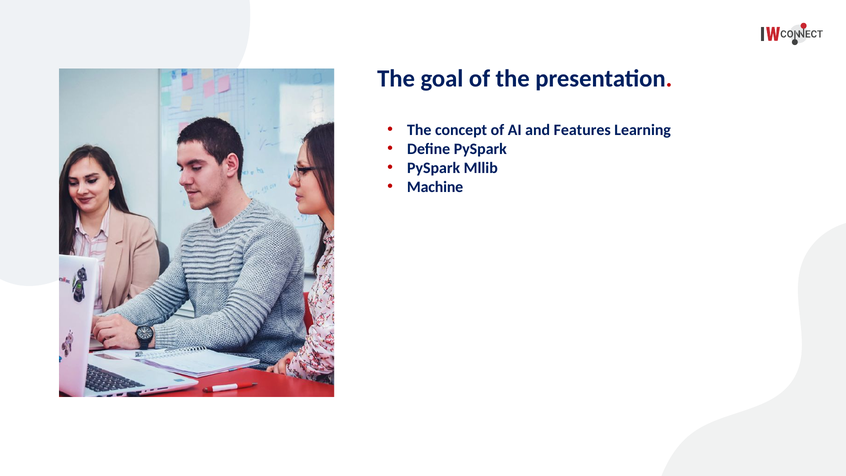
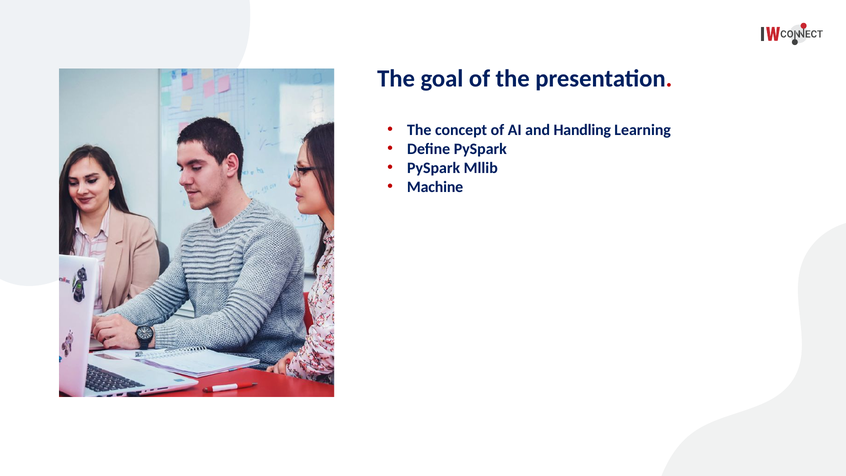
Features: Features -> Handling (582, 130)
